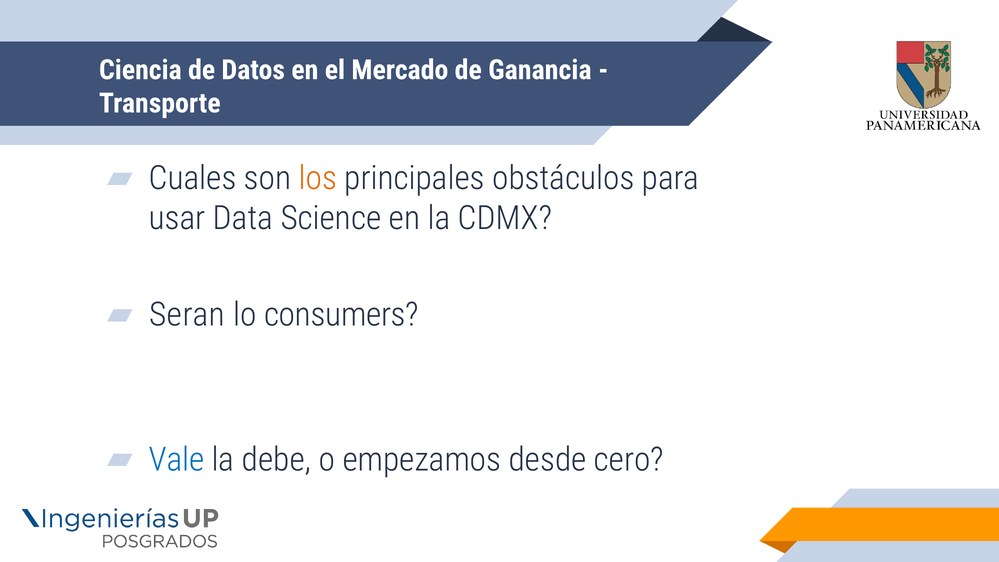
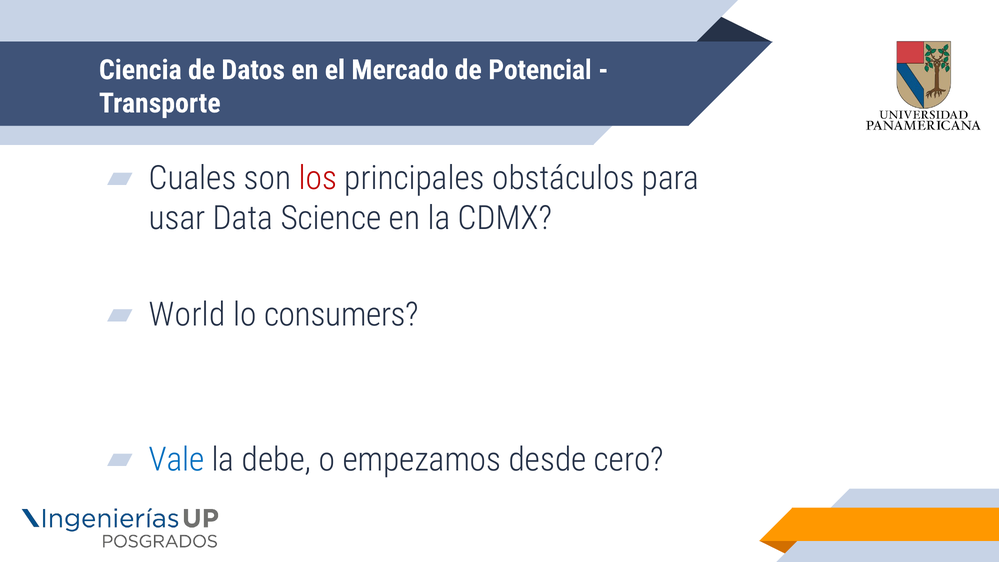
Ganancia: Ganancia -> Potencial (540, 70)
los colour: orange -> red (318, 178)
Seran: Seran -> World (187, 315)
